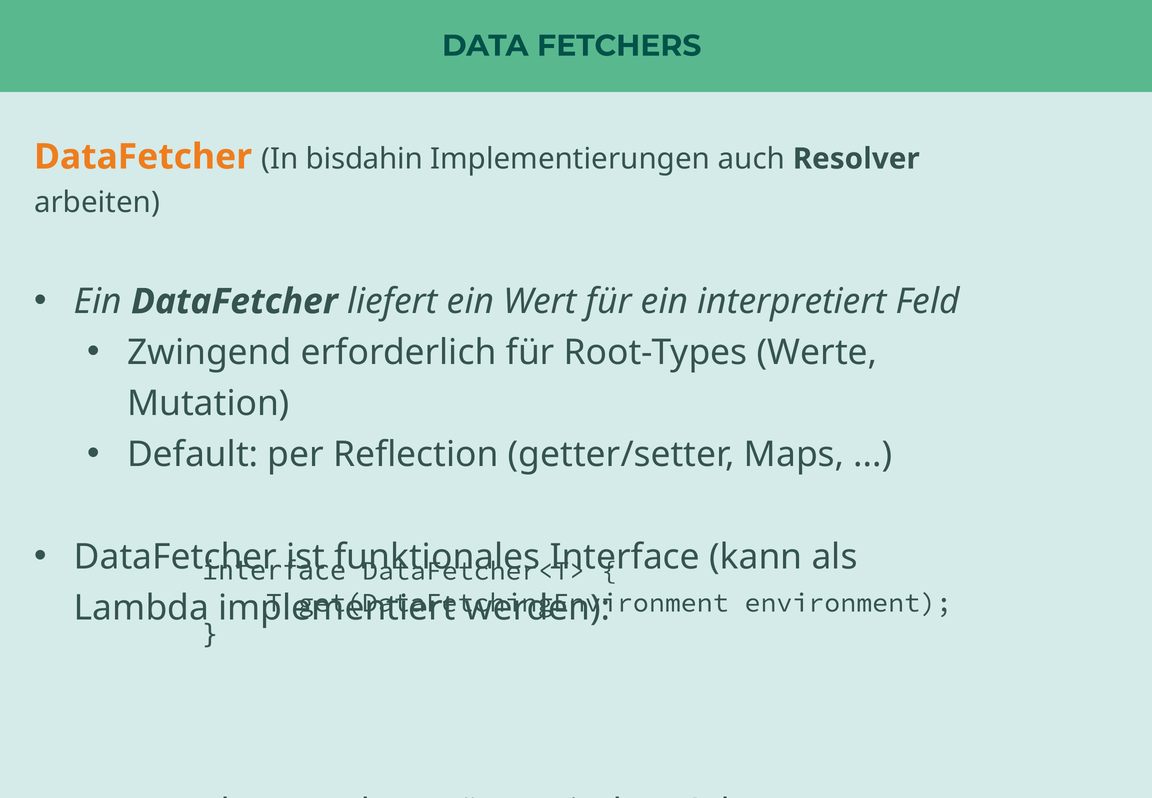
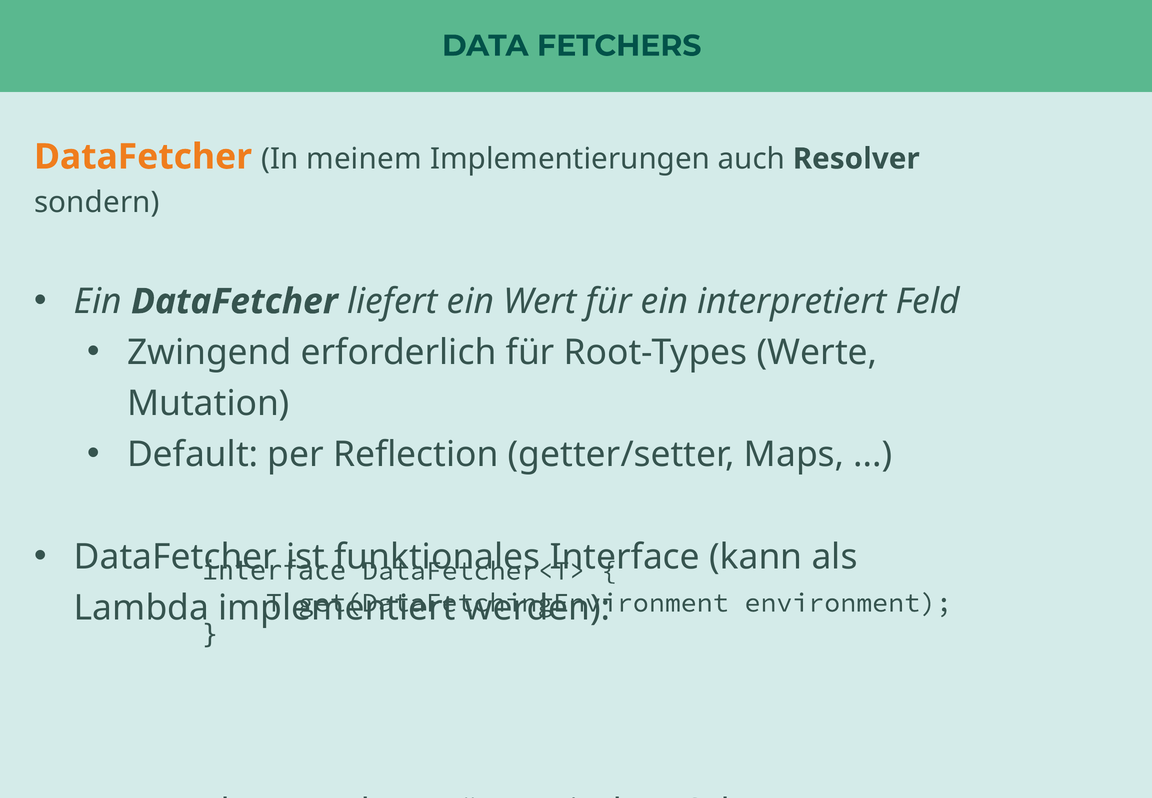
bisdahin: bisdahin -> meinem (364, 159)
arbeiten: arbeiten -> sondern (97, 202)
